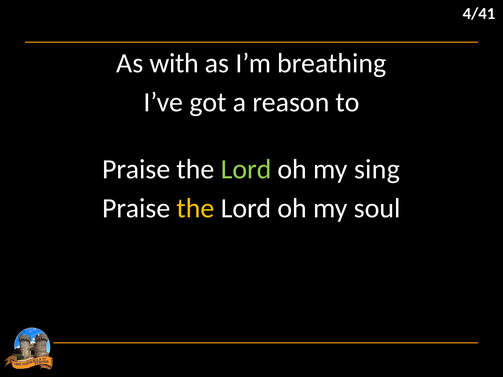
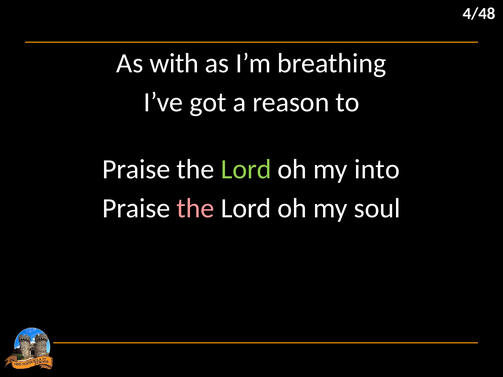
4/41: 4/41 -> 4/48 (479, 14)
sing: sing -> into (377, 169)
the colour: yellow -> pink (196, 209)
